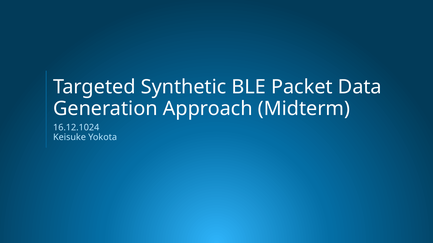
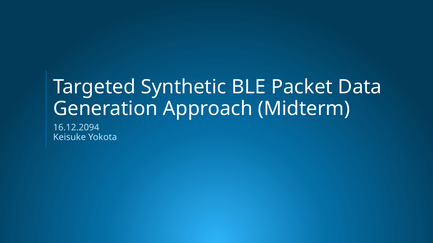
16.12.1024: 16.12.1024 -> 16.12.2094 (76, 128)
